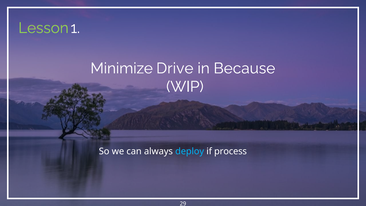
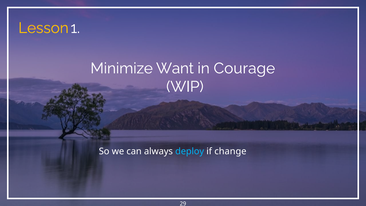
Lesson colour: light green -> yellow (43, 28)
Drive: Drive -> Want (175, 68)
Because: Because -> Courage (244, 68)
process: process -> change (230, 151)
